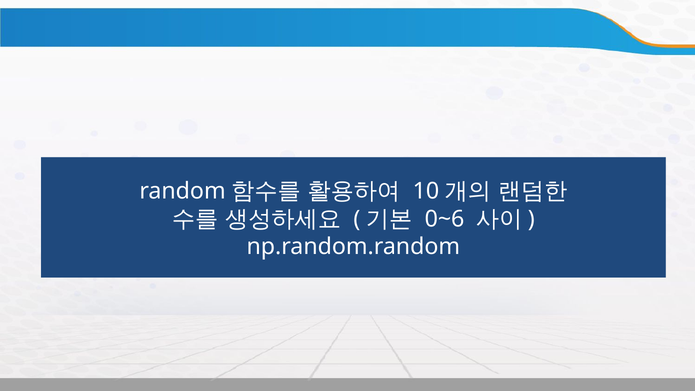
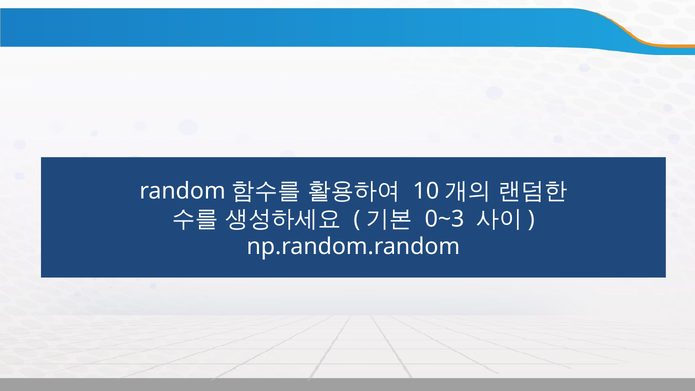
0~6: 0~6 -> 0~3 (445, 219)
